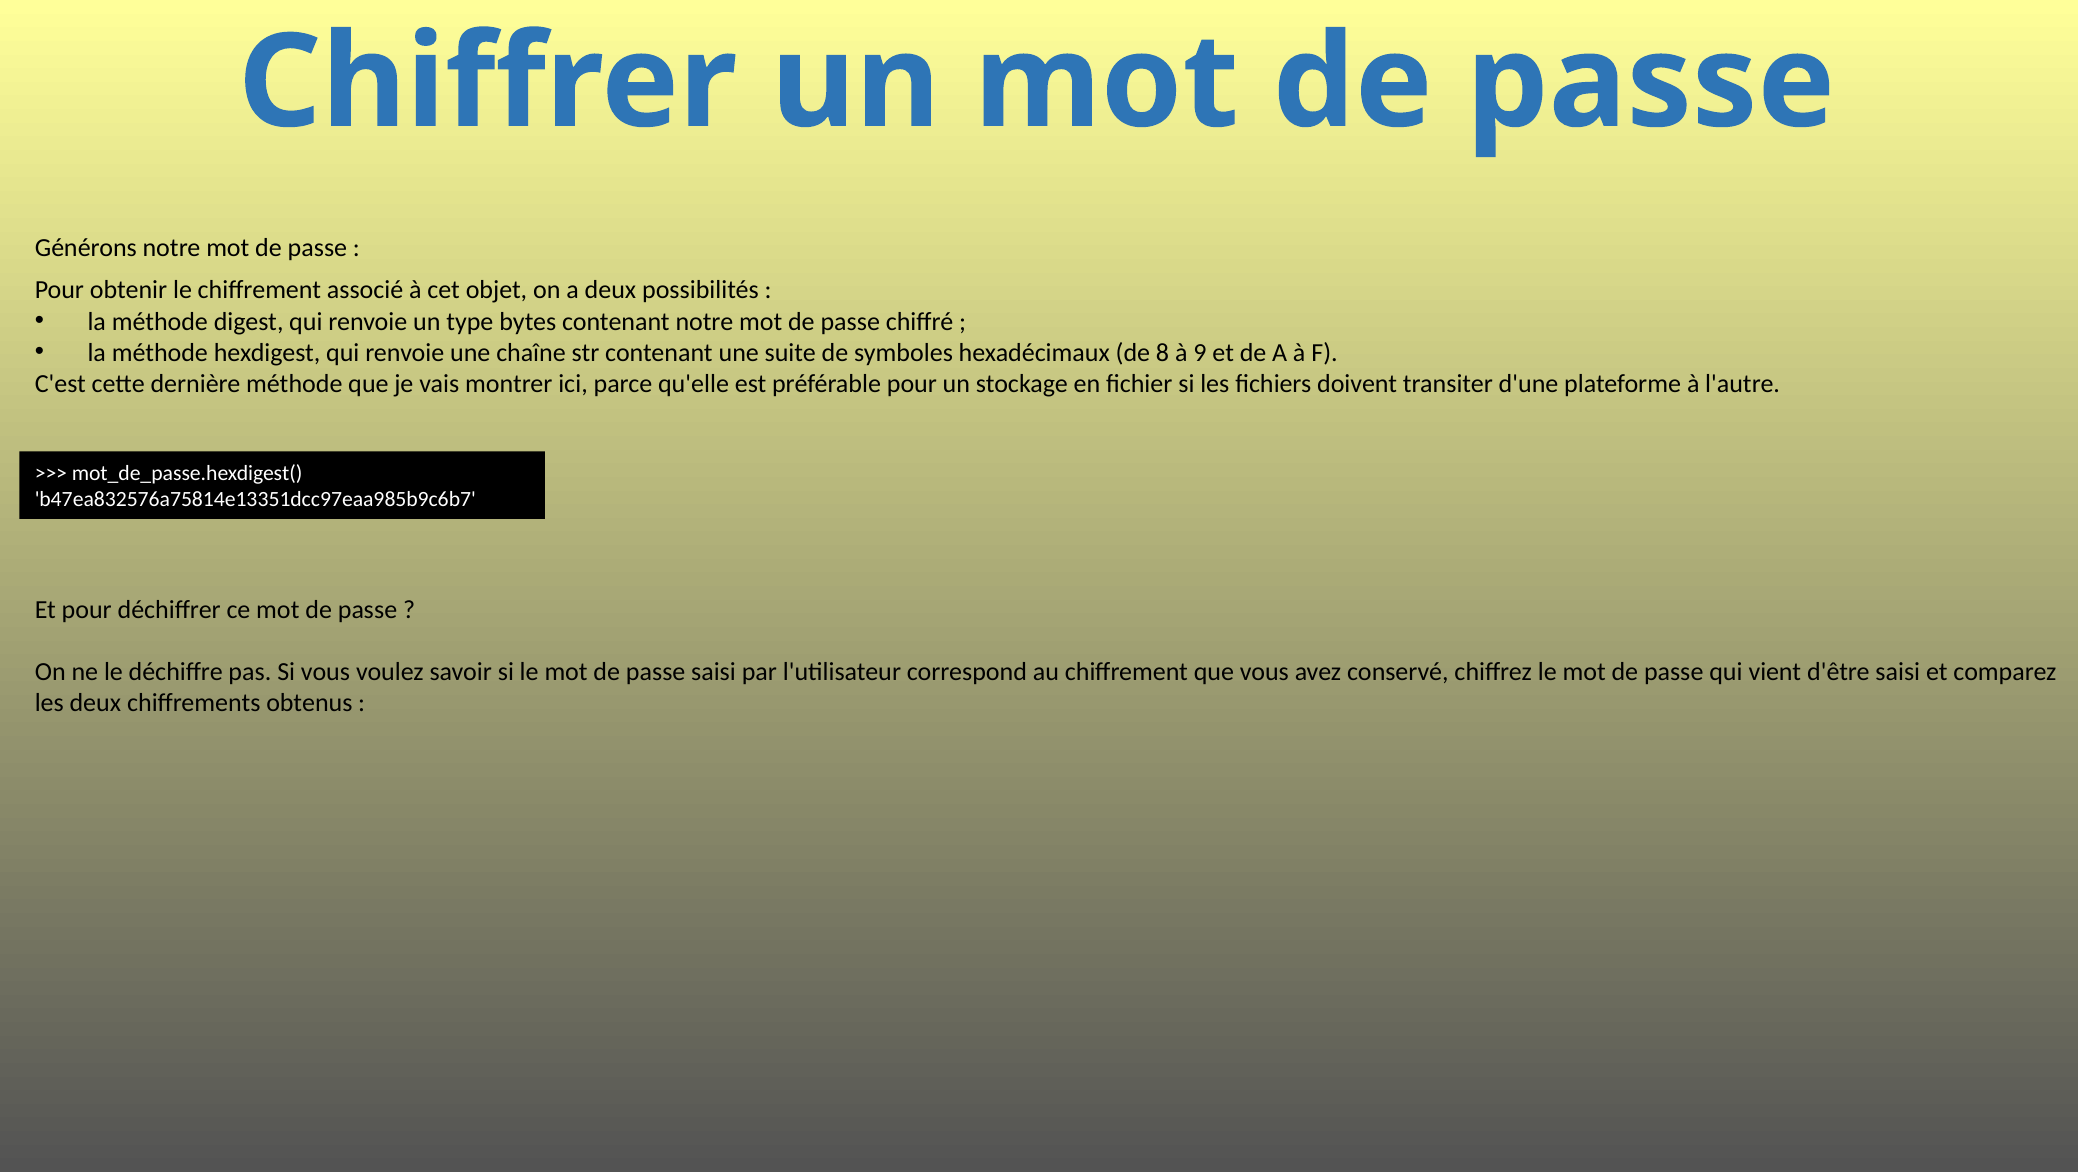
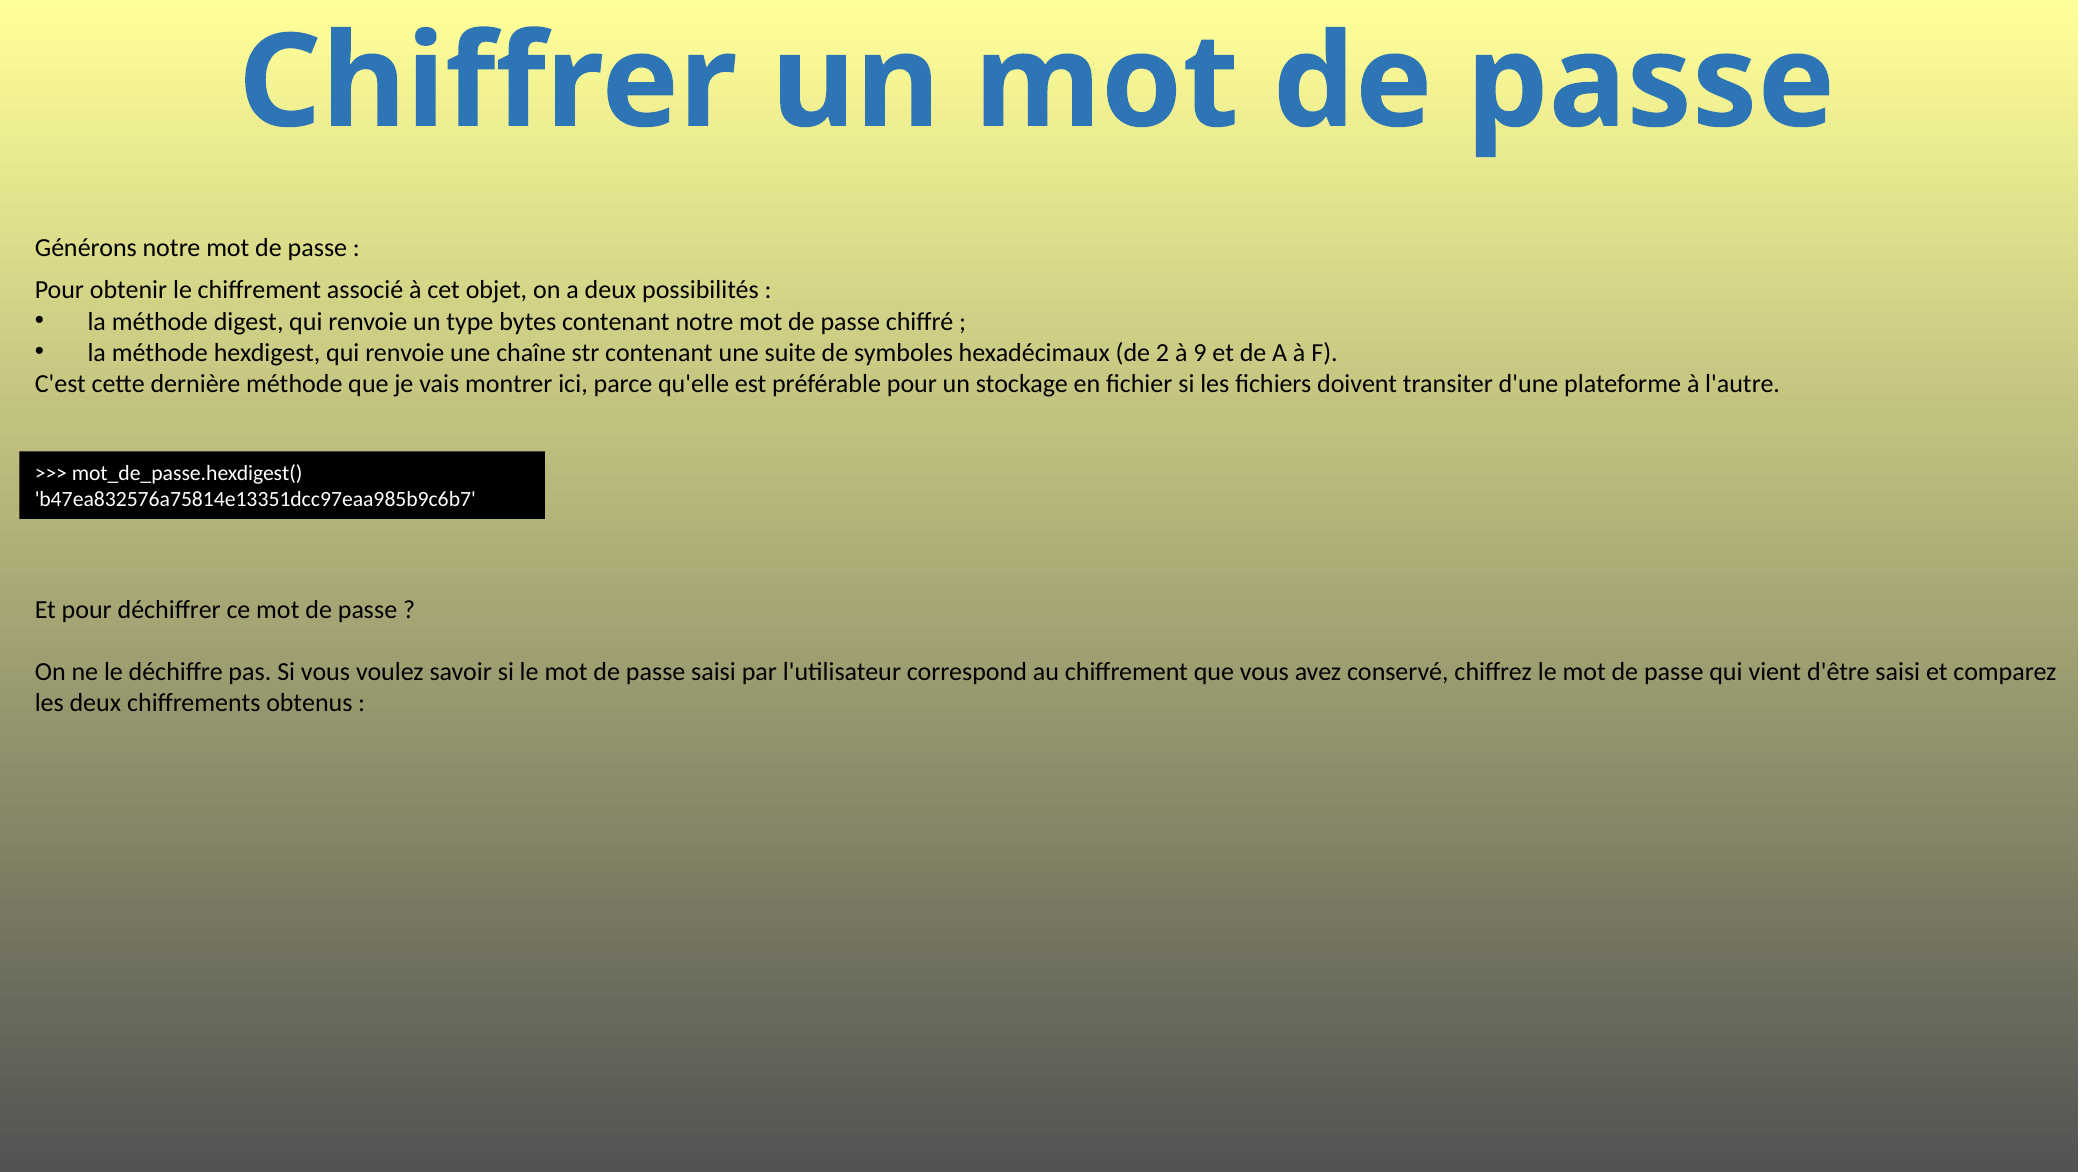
8: 8 -> 2 (1162, 353)
